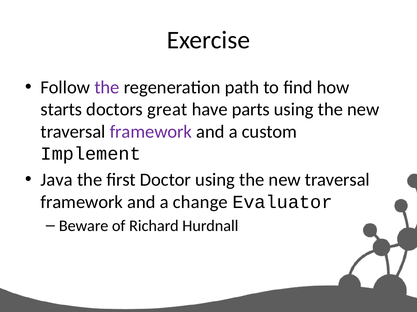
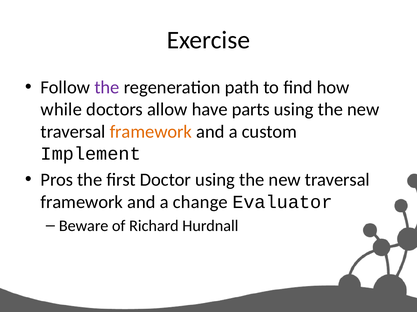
starts: starts -> while (61, 110)
great: great -> allow (167, 110)
framework colour: purple -> orange (151, 132)
Java: Java -> Pros (57, 180)
